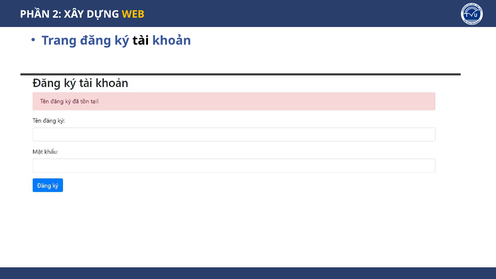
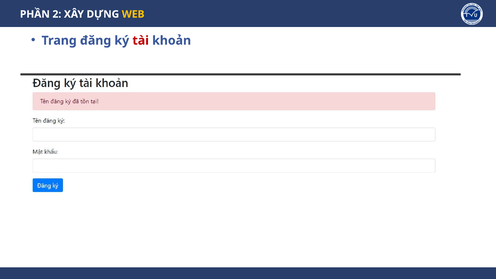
tài colour: black -> red (141, 41)
